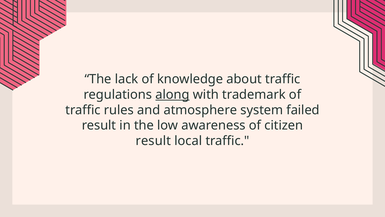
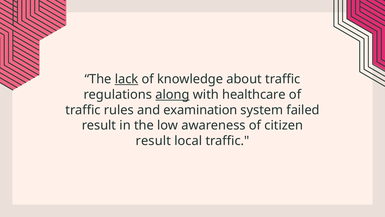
lack underline: none -> present (127, 79)
trademark: trademark -> healthcare (254, 94)
atmosphere: atmosphere -> examination (200, 110)
